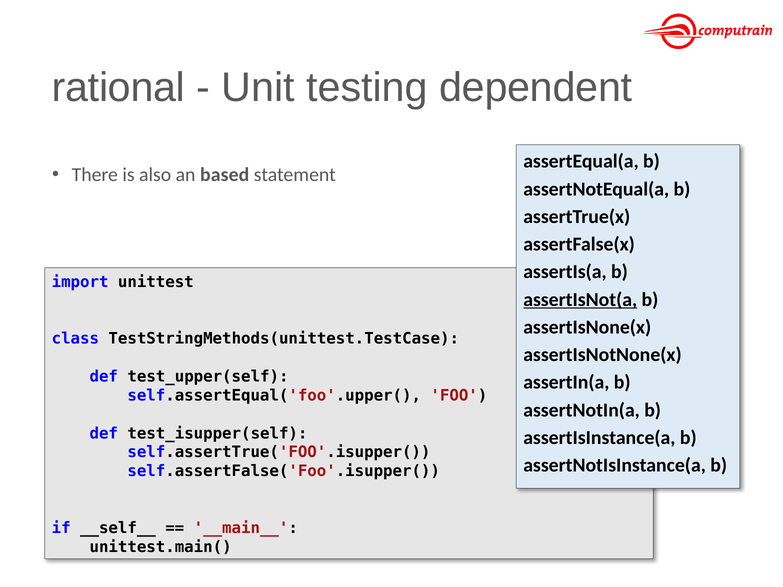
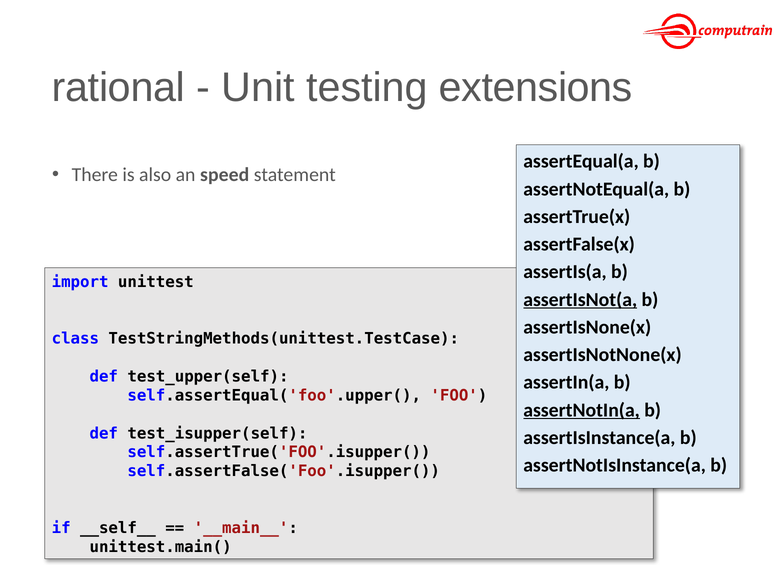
dependent: dependent -> extensions (536, 88)
based: based -> speed (225, 175)
assertNotIn(a underline: none -> present (582, 410)
